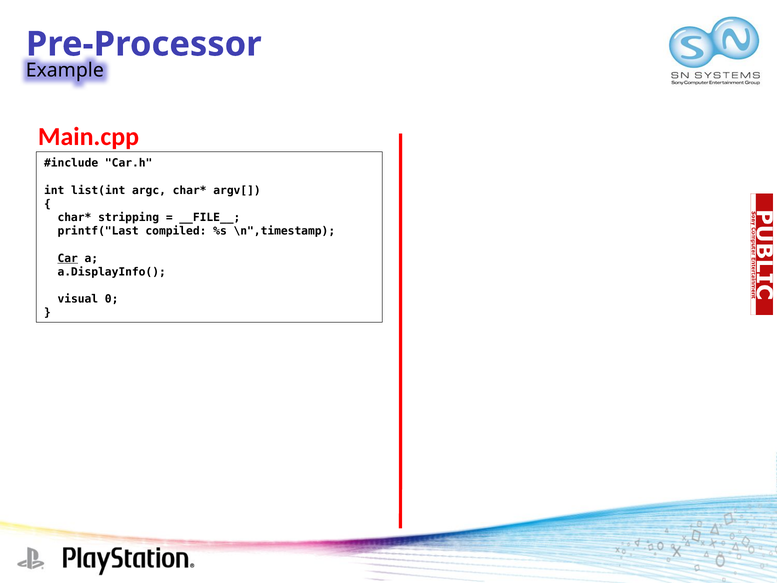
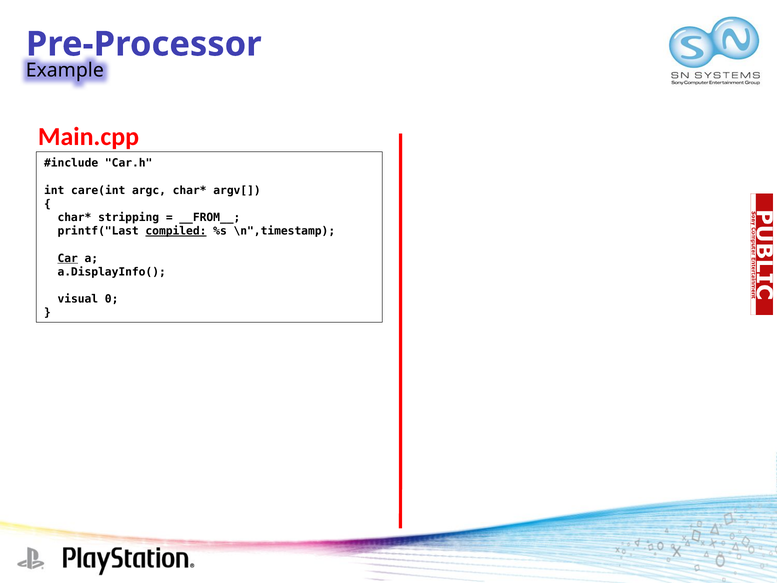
list(int: list(int -> care(int (98, 190)
__FILE__: __FILE__ -> __FROM__ (210, 217)
compiled underline: none -> present (176, 231)
